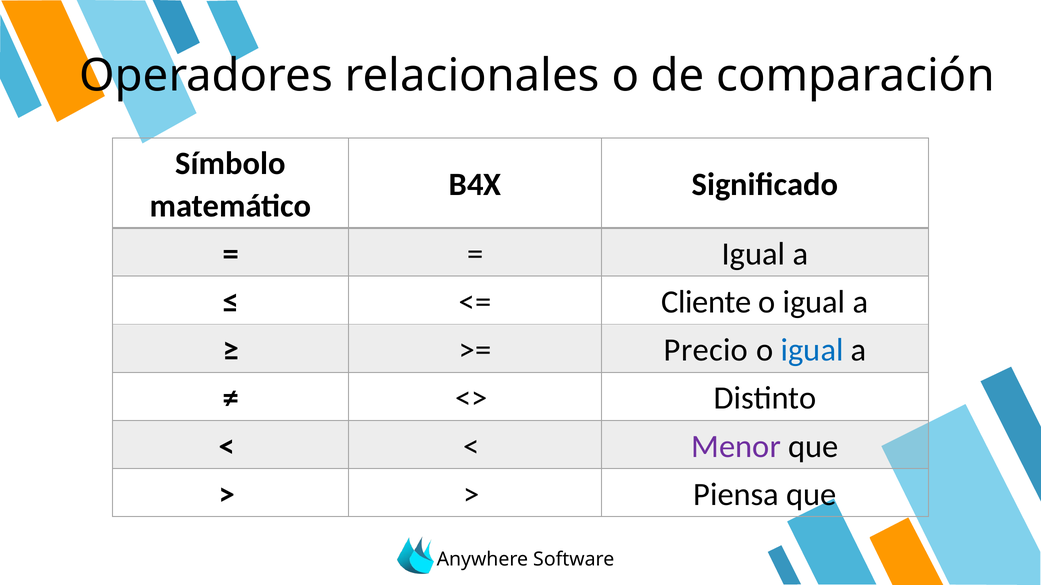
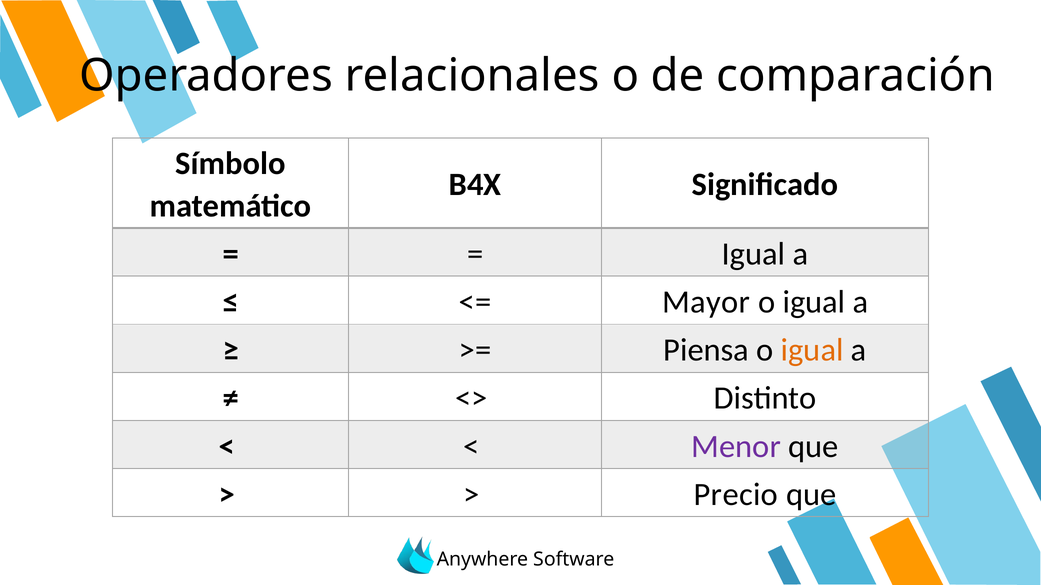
Cliente: Cliente -> Mayor (706, 302)
Precio: Precio -> Piensa (706, 350)
igual colour: blue -> orange (812, 350)
Piensa: Piensa -> Precio (736, 495)
